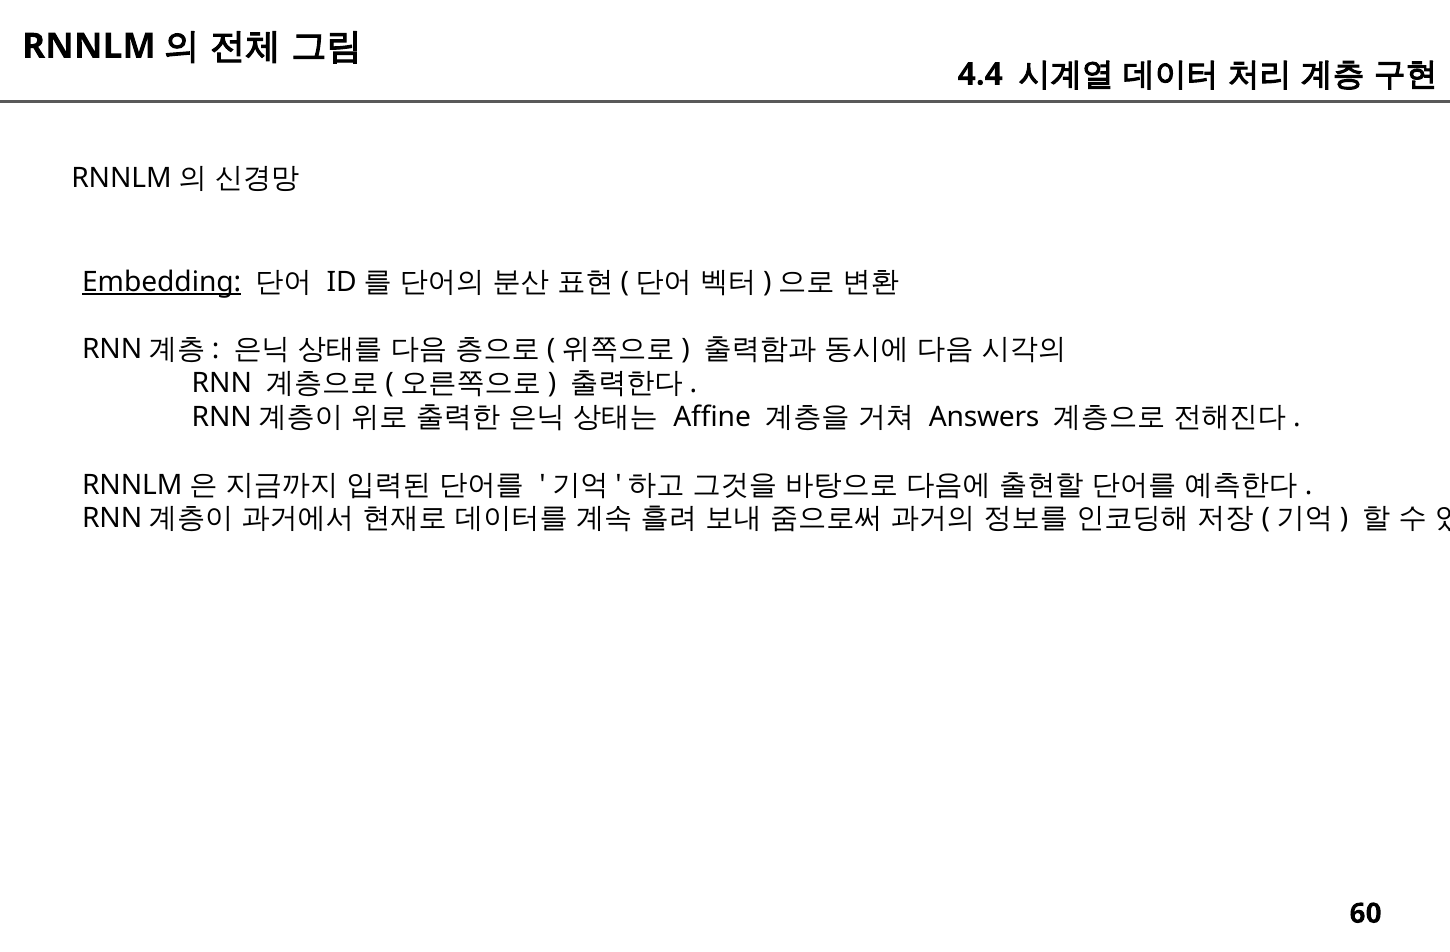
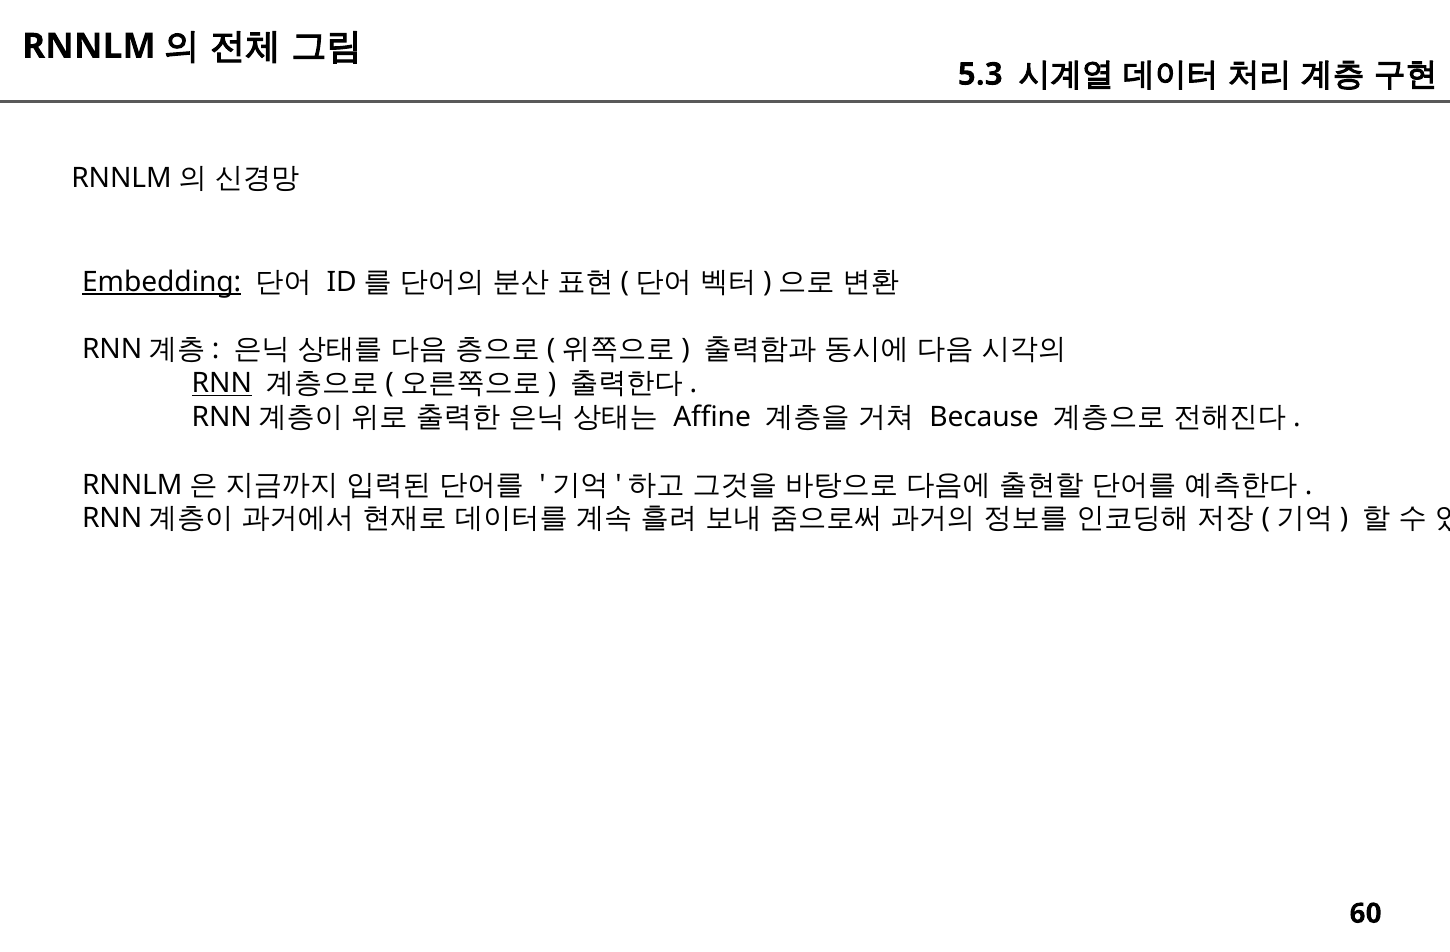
4.4: 4.4 -> 5.3 (980, 74)
RNN underline: none -> present (222, 383)
Answers: Answers -> Because (984, 417)
